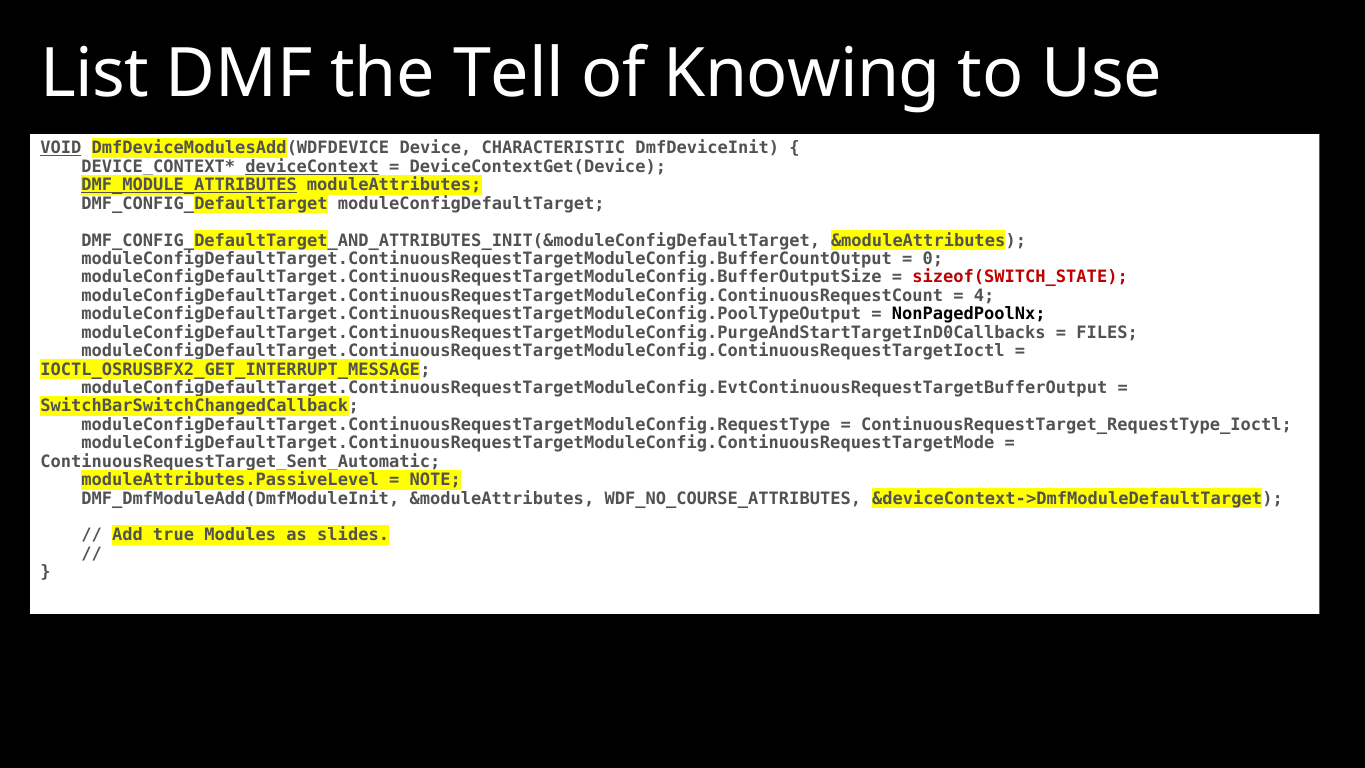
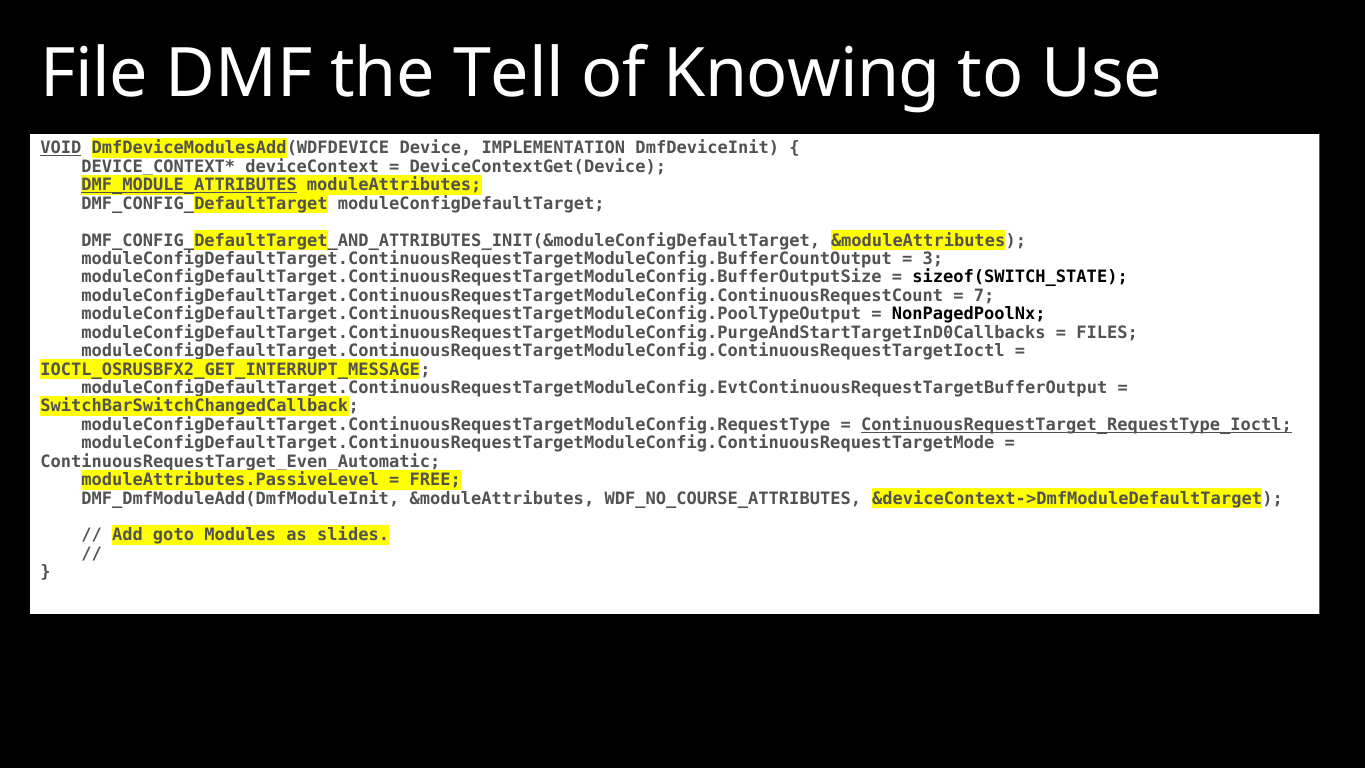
List: List -> File (95, 74)
CHARACTERISTIC: CHARACTERISTIC -> IMPLEMENTATION (553, 148)
deviceContext underline: present -> none (312, 167)
0: 0 -> 3 (933, 259)
sizeof(SWITCH_STATE colour: red -> black (1020, 277)
4: 4 -> 7 (984, 296)
ContinuousRequestTarget_RequestType_Ioctl underline: none -> present (1076, 425)
ContinuousRequestTarget_Sent_Automatic: ContinuousRequestTarget_Sent_Automatic -> ContinuousRequestTarget_Even_Automatic (240, 461)
NOTE: NOTE -> FREE (435, 480)
true: true -> goto (174, 535)
